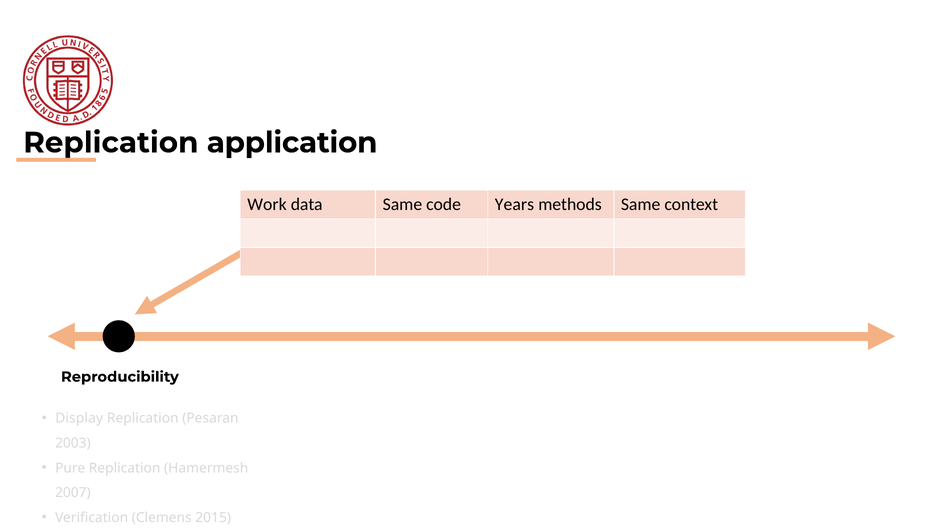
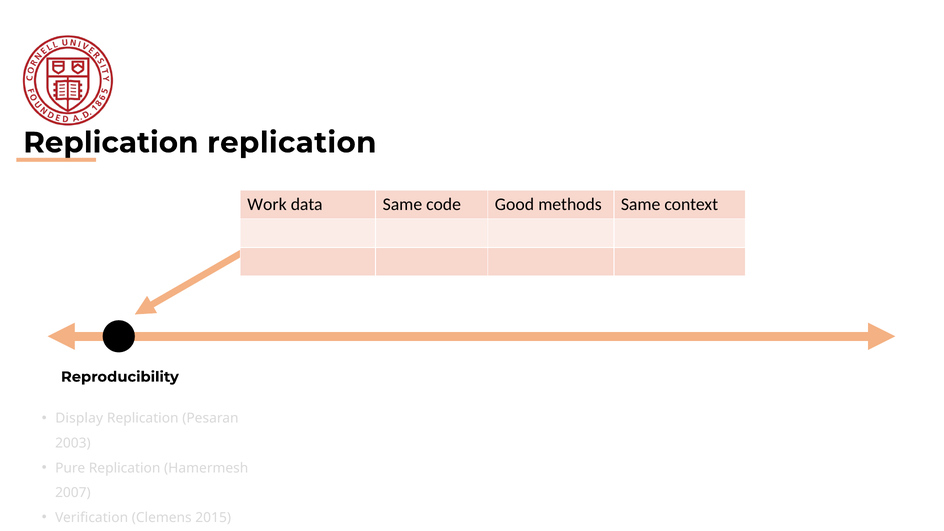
Replication application: application -> replication (292, 143)
Years: Years -> Good (514, 205)
